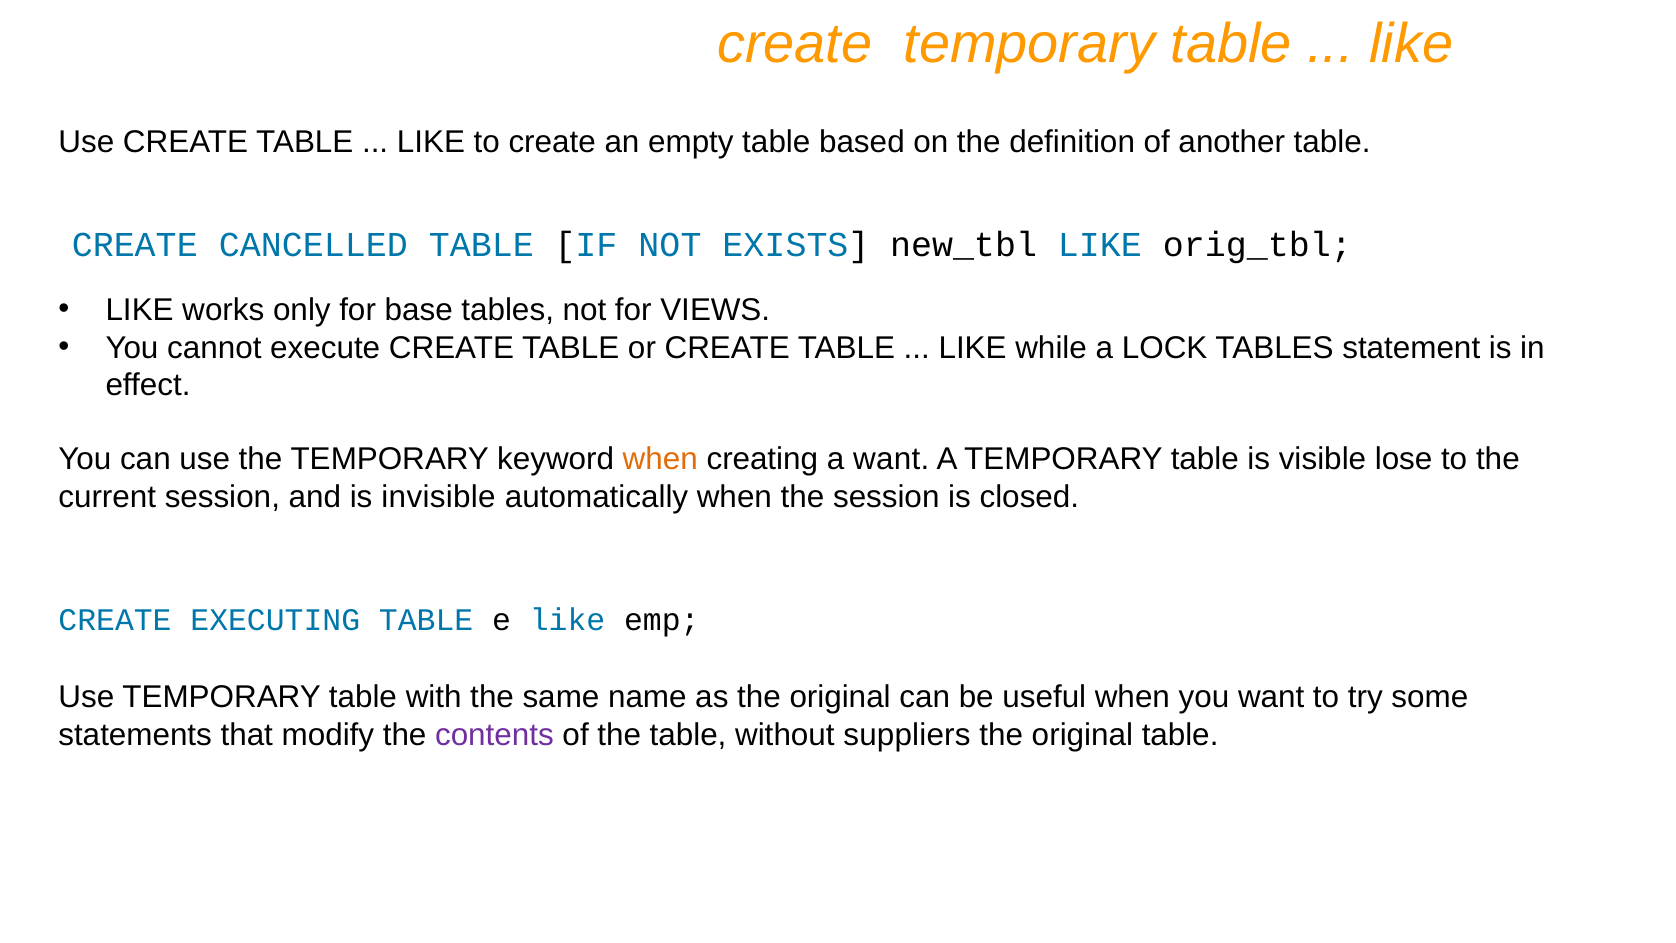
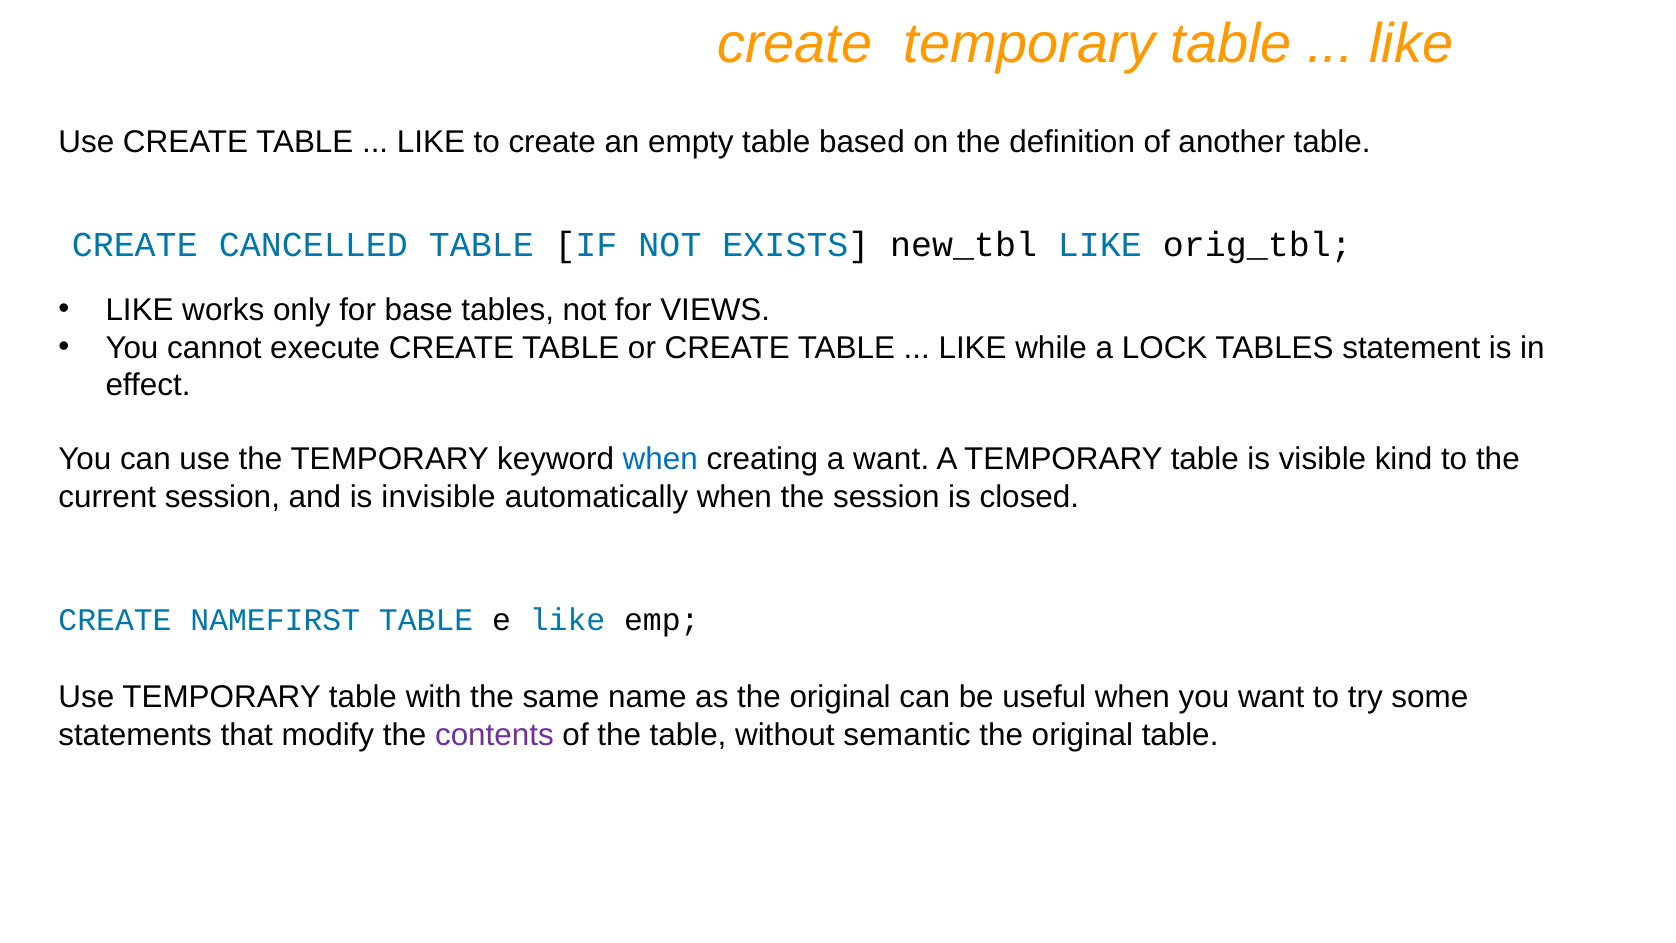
when colour: orange -> blue (660, 459)
lose: lose -> kind (1404, 459)
EXECUTING: EXECUTING -> NAMEFIRST (275, 620)
suppliers: suppliers -> semantic (907, 734)
